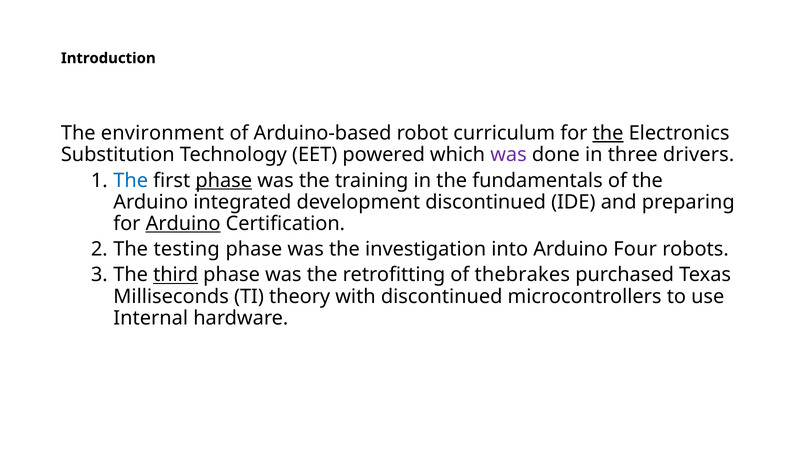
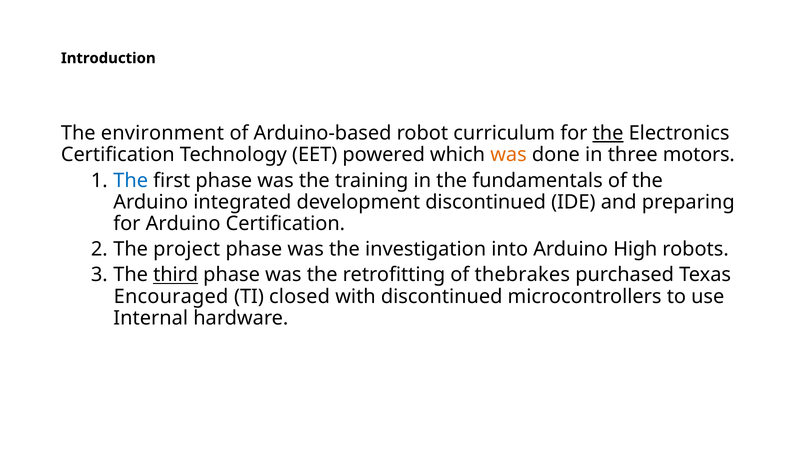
Substitution: Substitution -> Certification (118, 155)
was colour: purple -> orange (509, 155)
drivers: drivers -> motors (699, 155)
phase underline: present -> none (224, 181)
Arduino underline: present -> none (183, 224)
testing: testing -> project (187, 249)
Four: Four -> High (635, 249)
Milliseconds: Milliseconds -> Encouraged (171, 297)
theory: theory -> closed (300, 297)
